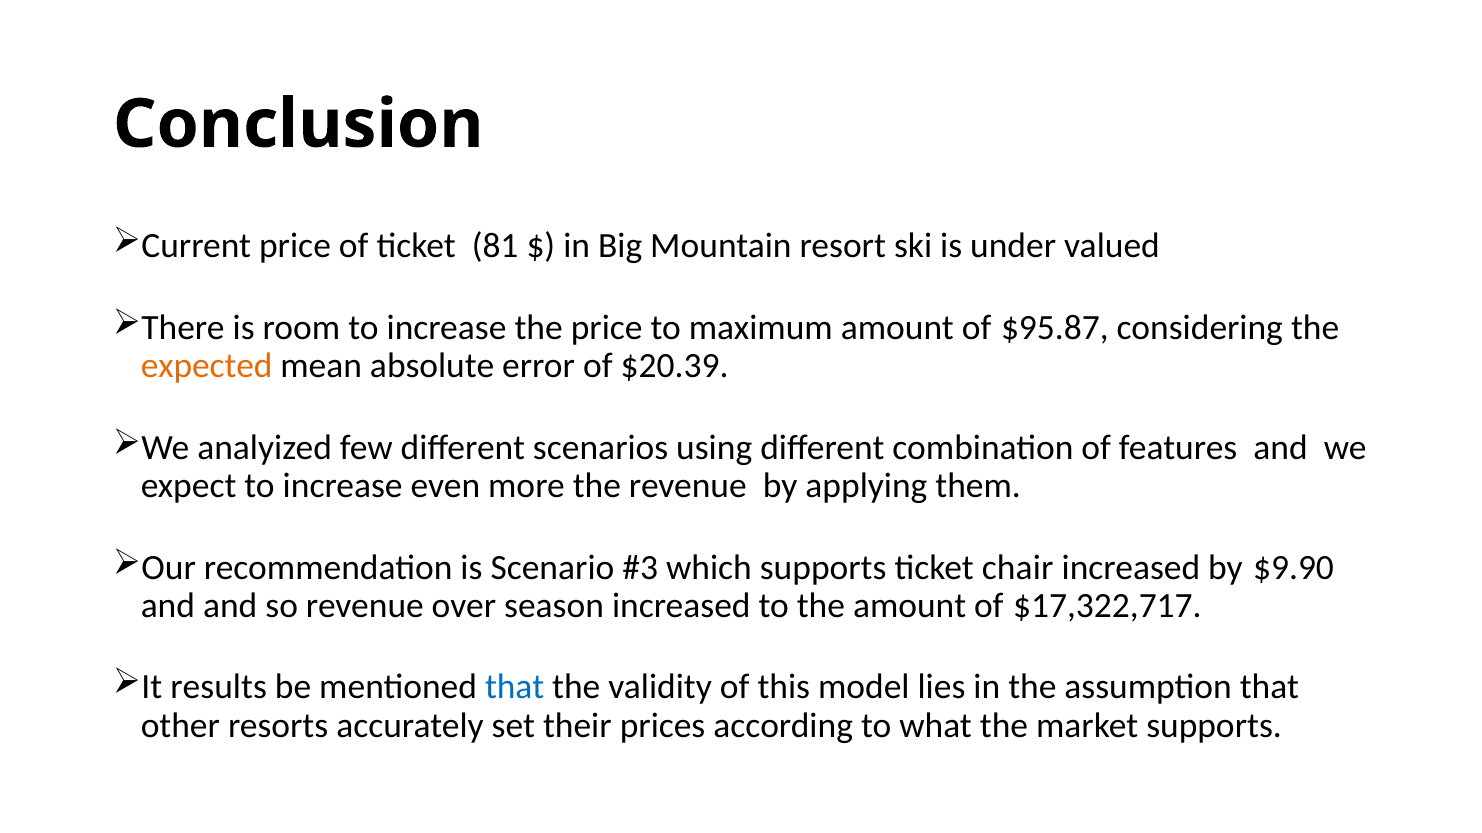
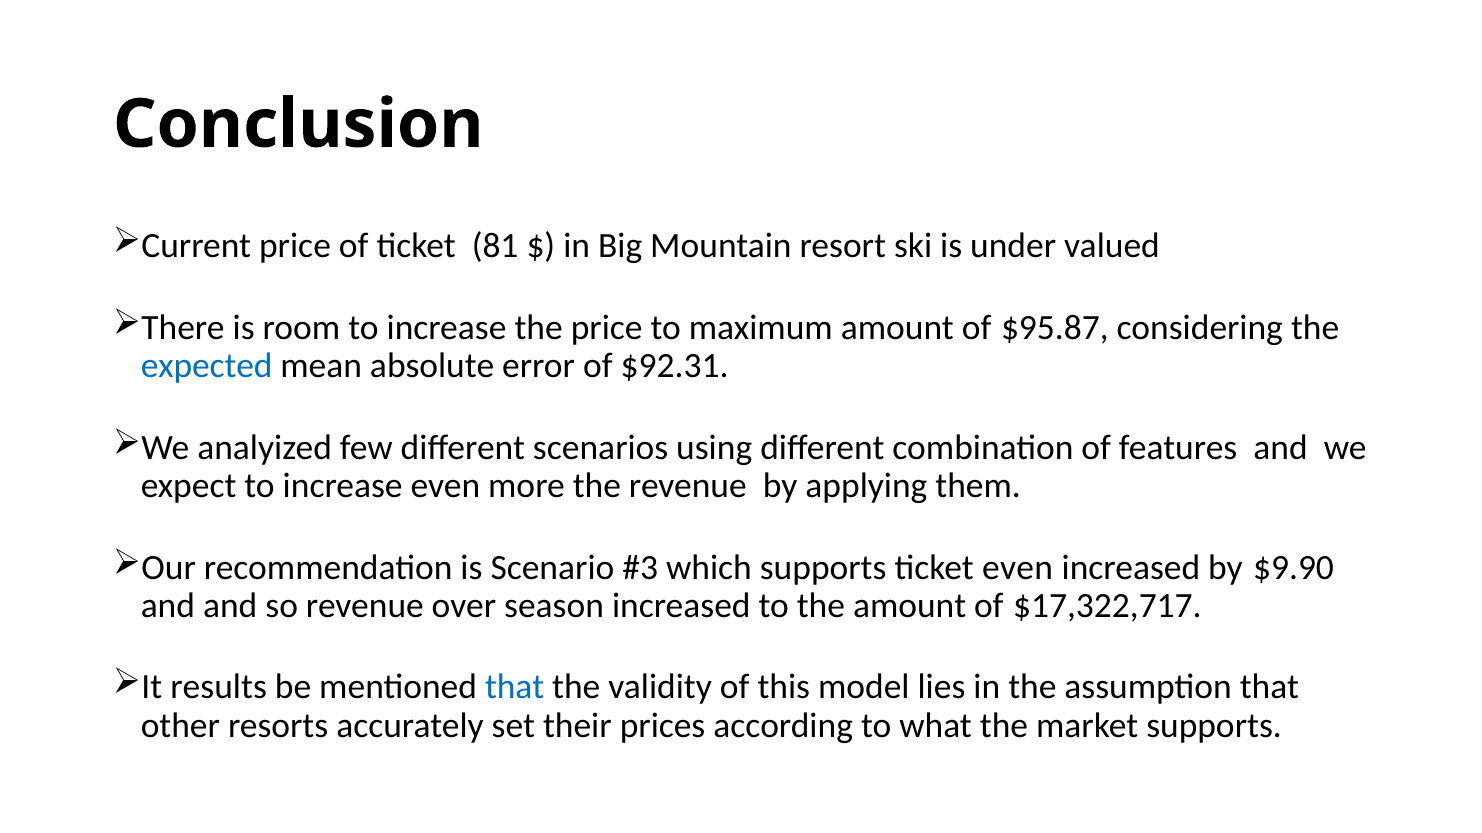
expected colour: orange -> blue (207, 366)
$20.39: $20.39 -> $92.31 (675, 366)
ticket chair: chair -> even (1018, 568)
